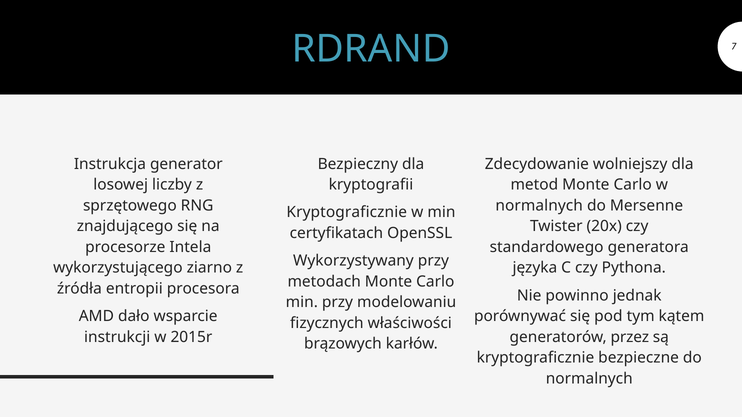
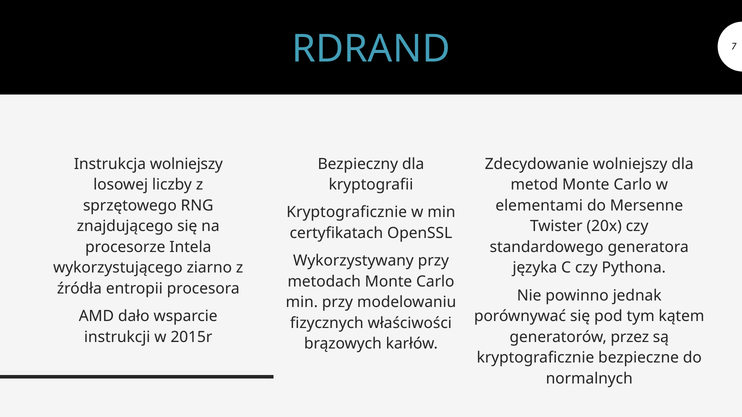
Instrukcja generator: generator -> wolniejszy (186, 164)
normalnych: normalnych -> elementami (539, 206)
